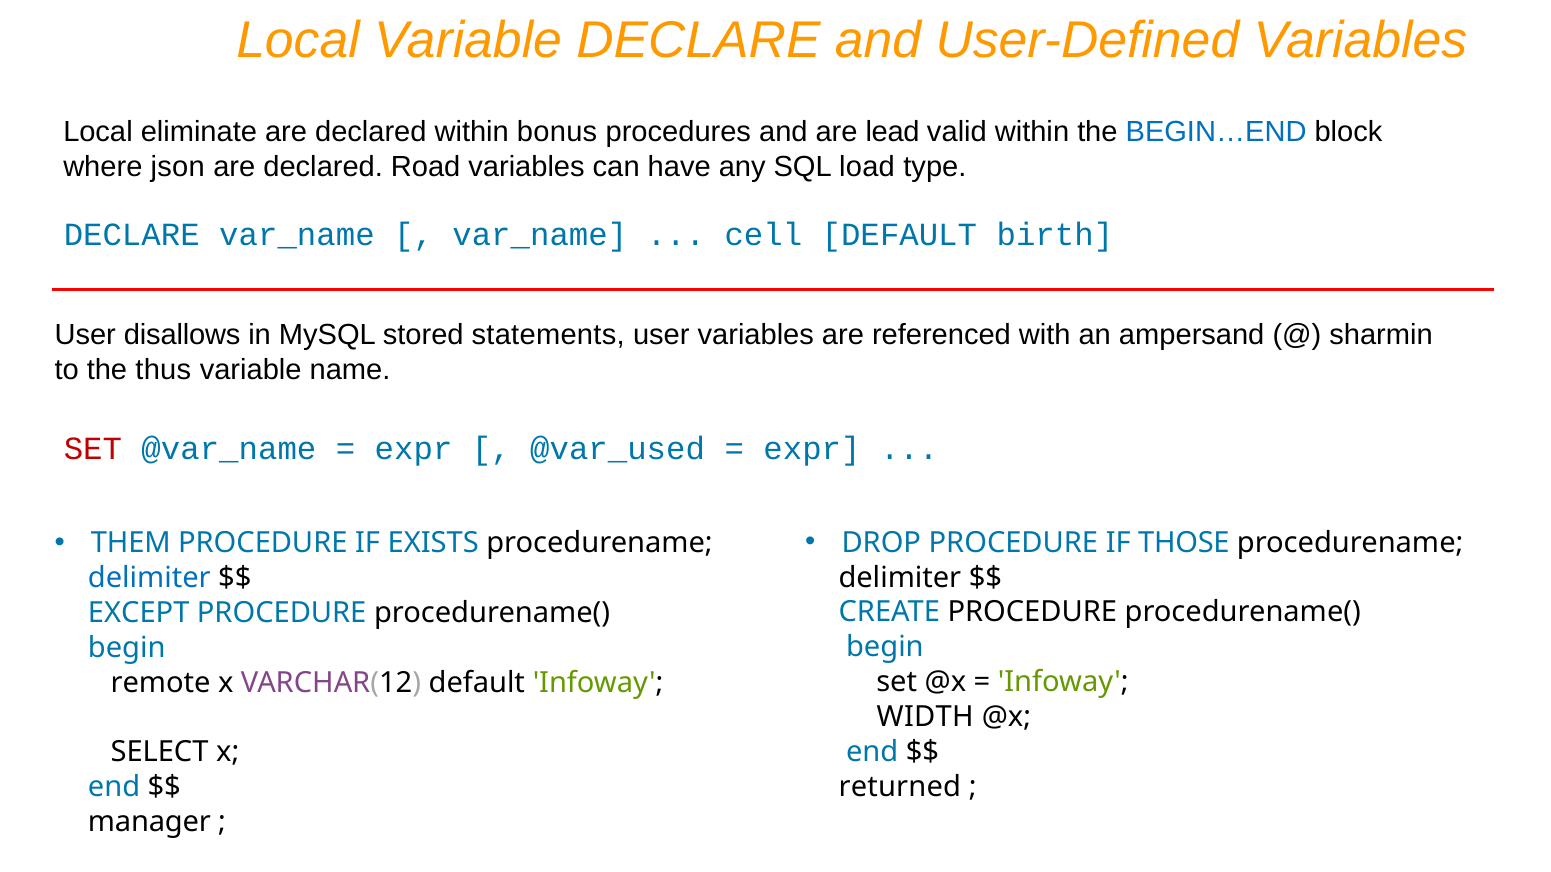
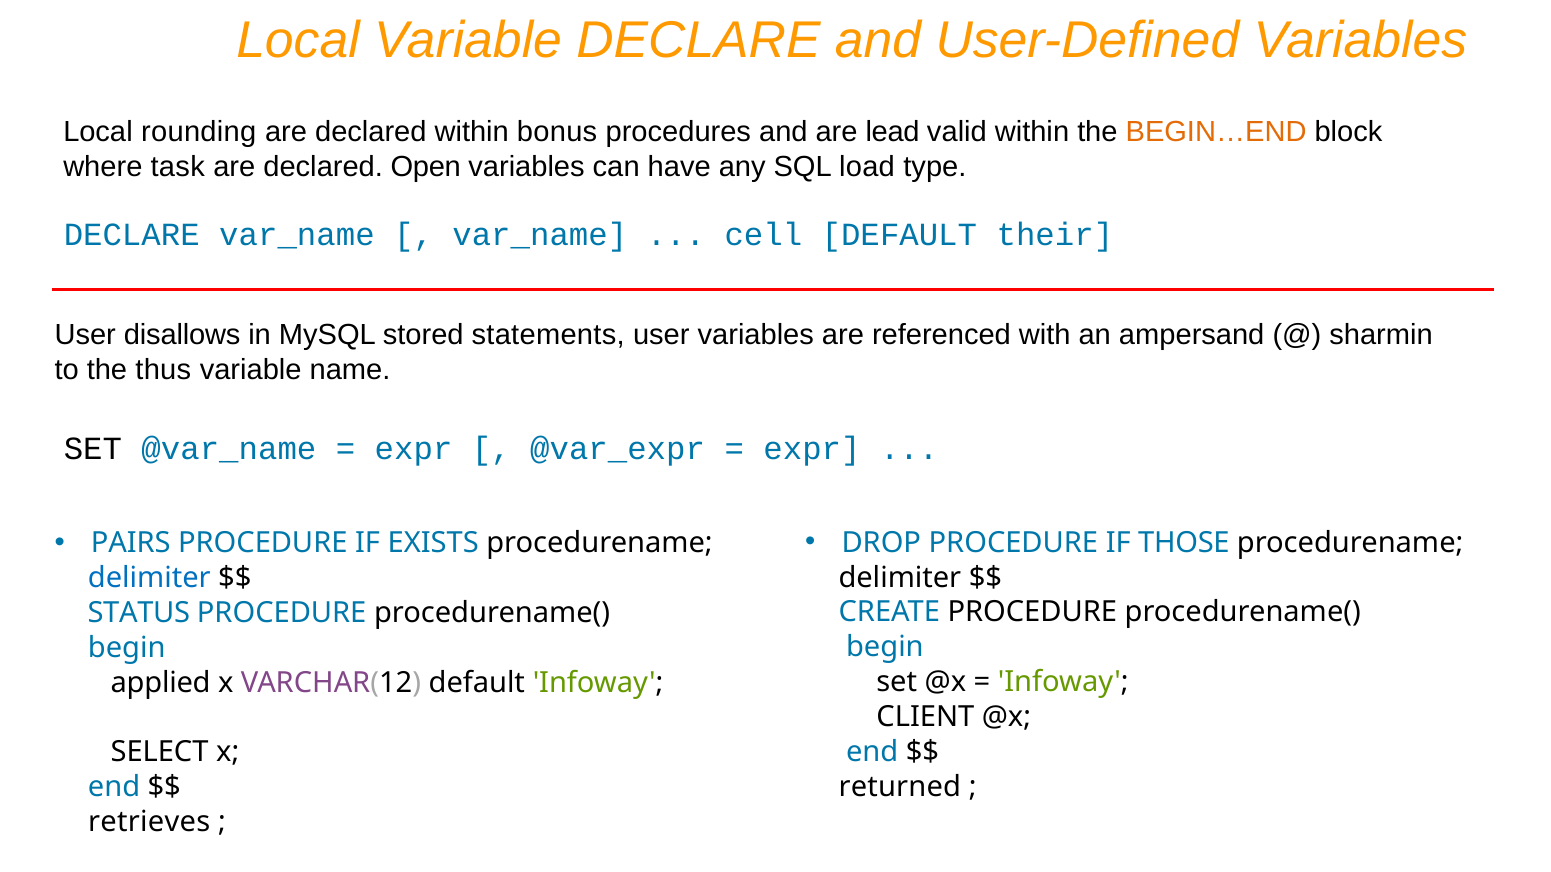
eliminate: eliminate -> rounding (199, 132)
BEGIN…END colour: blue -> orange (1216, 132)
json: json -> task (178, 167)
Road: Road -> Open (426, 167)
birth: birth -> their (1055, 235)
SET colour: red -> black (93, 449)
@var_used: @var_used -> @var_expr (618, 449)
THEM: THEM -> PAIRS (131, 543)
EXCEPT: EXCEPT -> STATUS (139, 613)
remote: remote -> applied (161, 683)
WIDTH: WIDTH -> CLIENT (925, 717)
manager: manager -> retrieves (149, 822)
